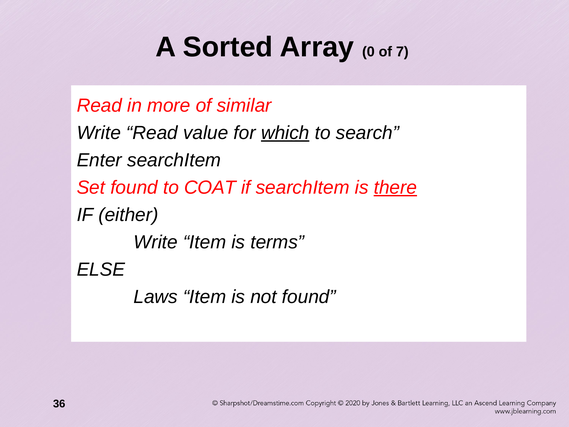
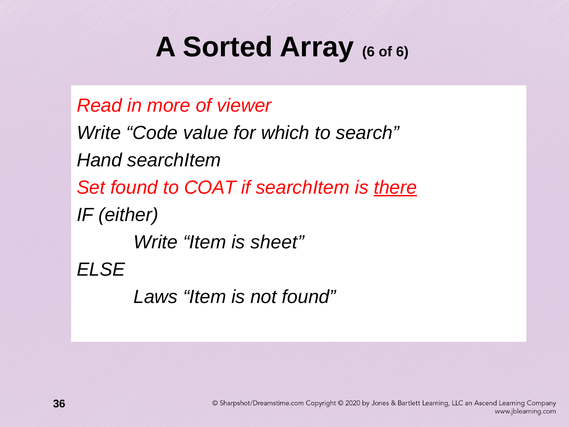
Array 0: 0 -> 6 (368, 52)
of 7: 7 -> 6 (402, 52)
similar: similar -> viewer (244, 105)
Write Read: Read -> Code (152, 133)
which underline: present -> none (285, 133)
Enter: Enter -> Hand (99, 160)
terms: terms -> sheet (277, 242)
